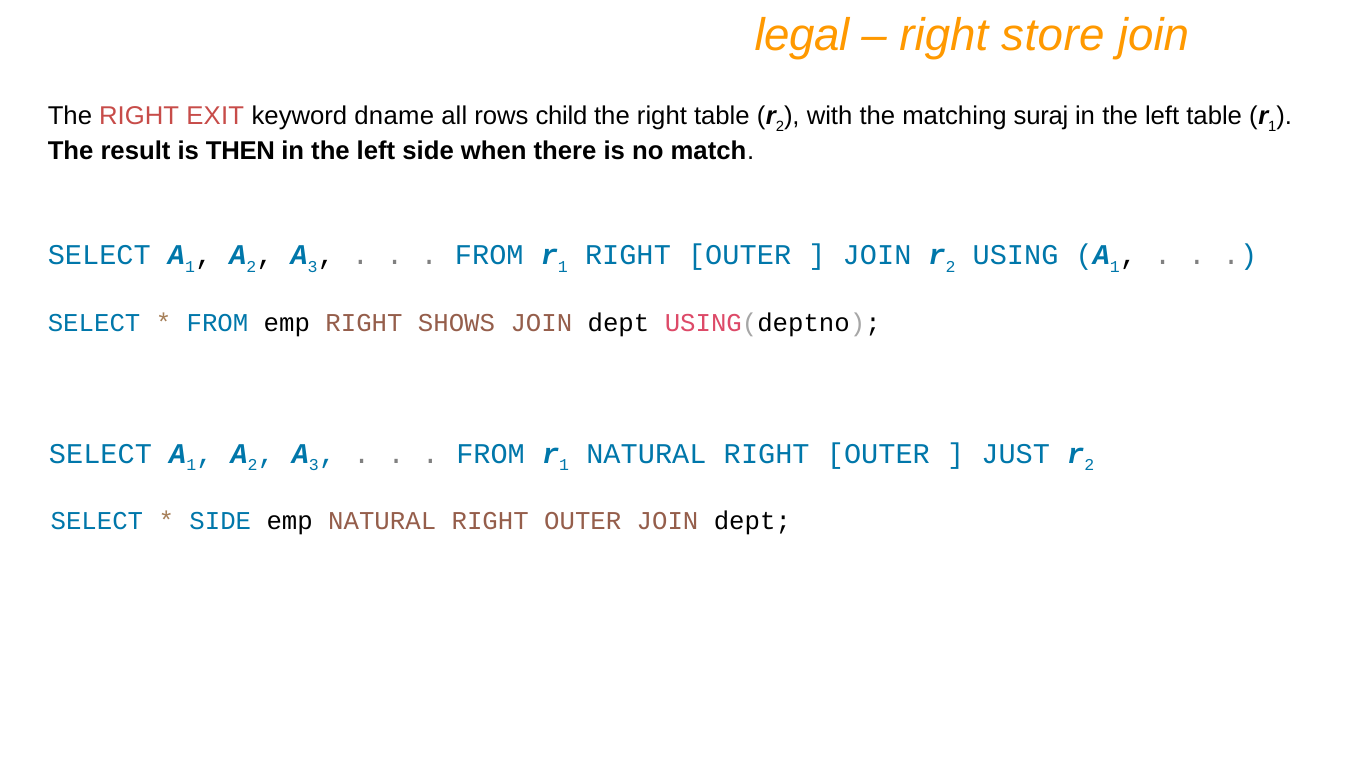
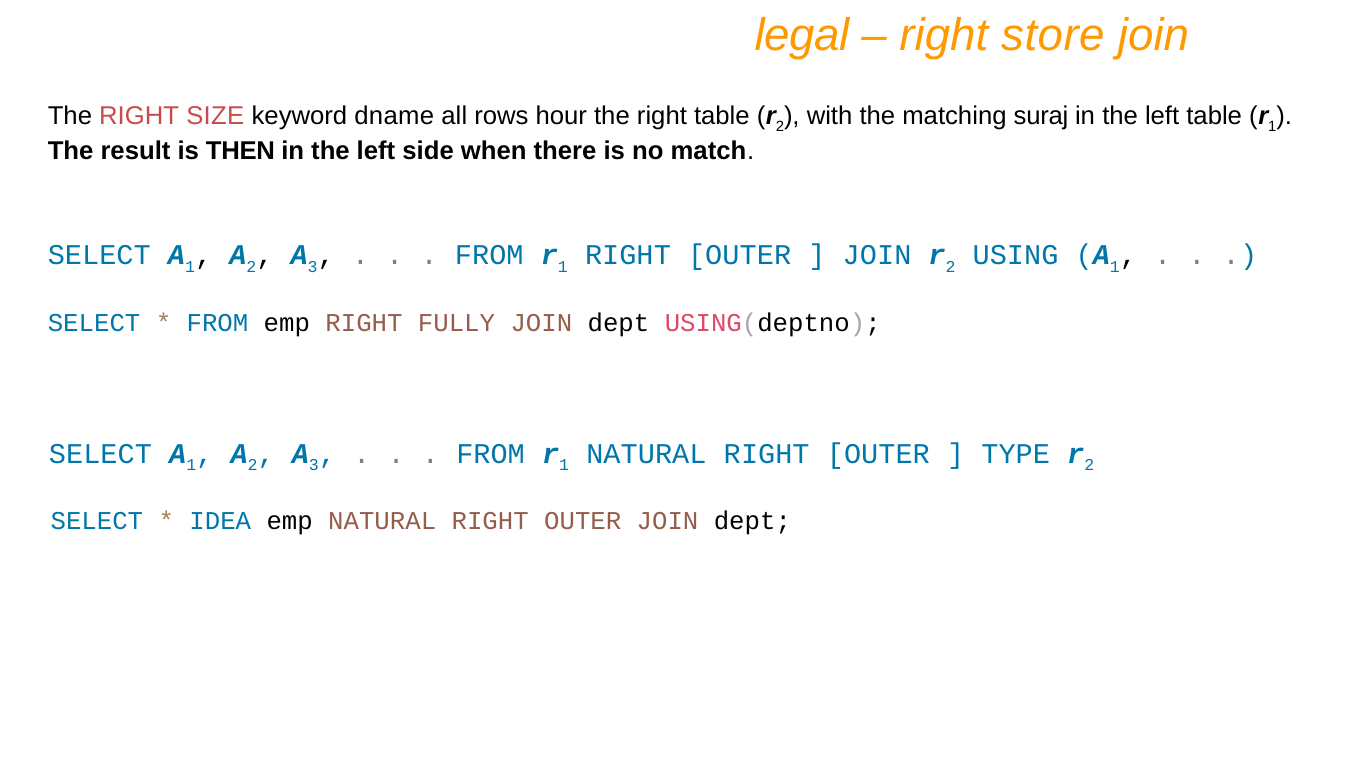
EXIT: EXIT -> SIZE (215, 116)
child: child -> hour (561, 116)
SHOWS: SHOWS -> FULLY (457, 323)
JUST: JUST -> TYPE (1016, 454)
SIDE: SIDE -> IDEA (220, 521)
